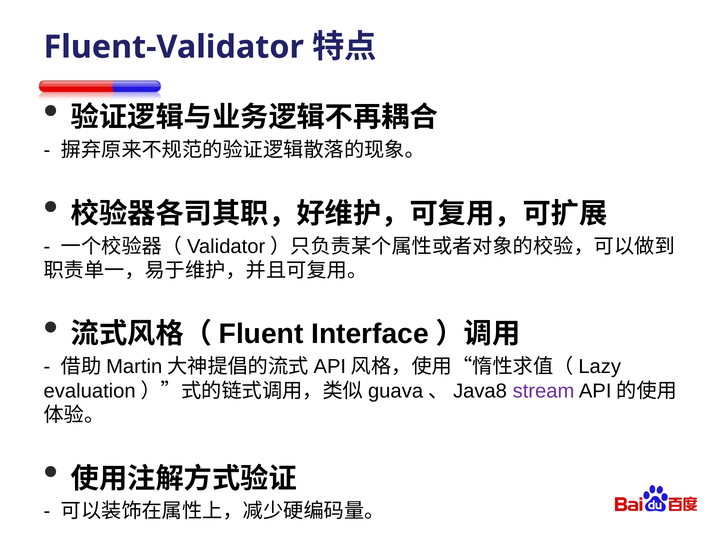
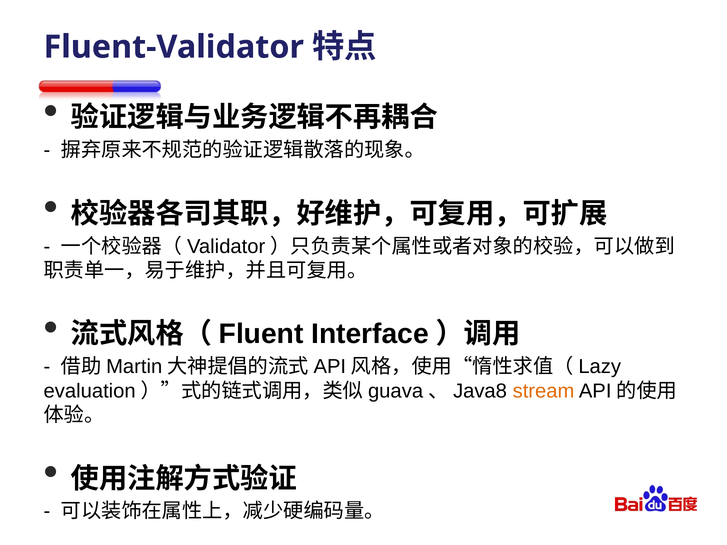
stream colour: purple -> orange (544, 391)
